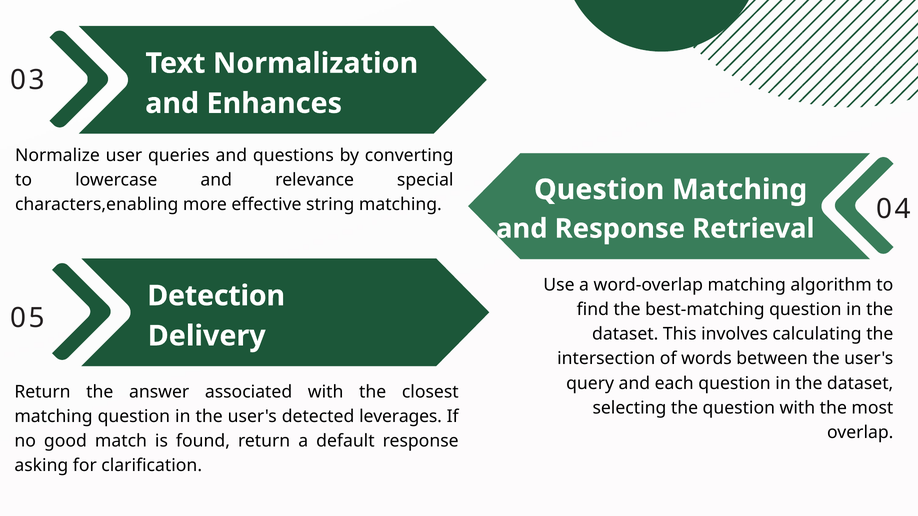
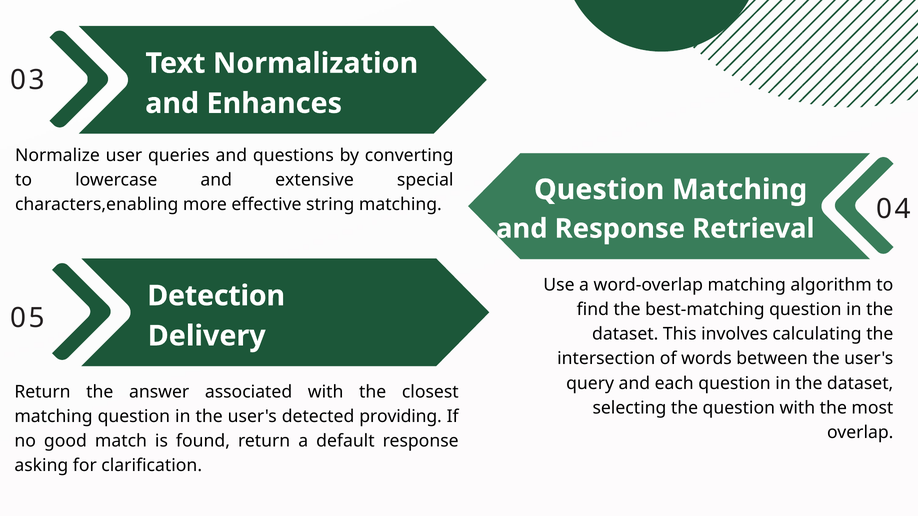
relevance: relevance -> extensive (314, 180)
leverages: leverages -> providing (401, 417)
